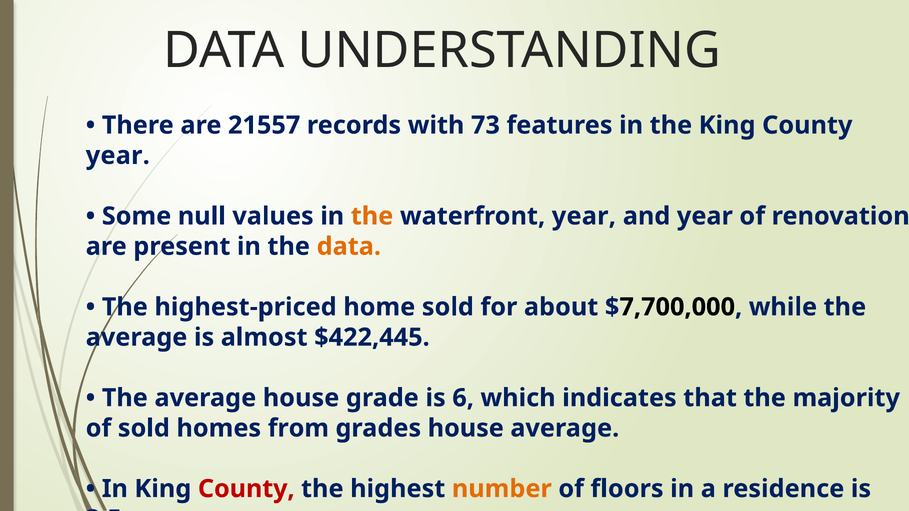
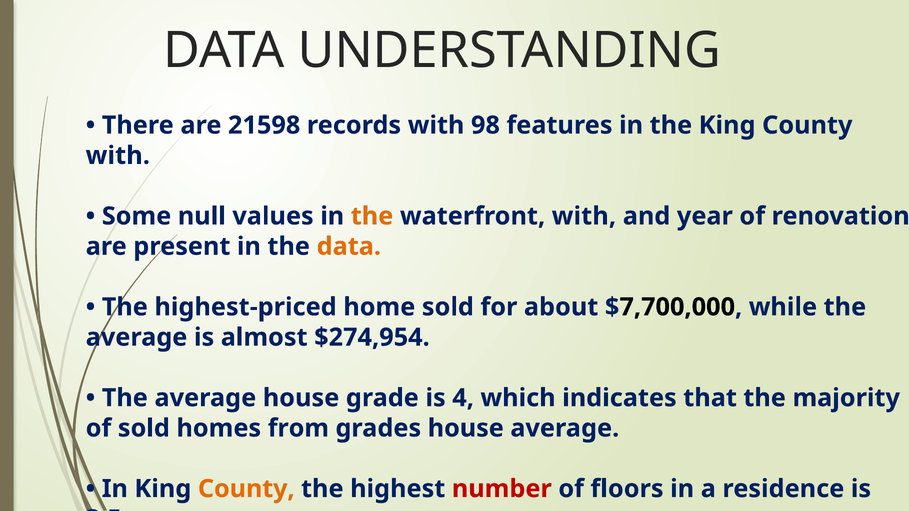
21557: 21557 -> 21598 (264, 125)
73: 73 -> 98 (485, 125)
year: year -> with (118, 156)
waterfront year: year -> with (584, 216)
$422,445: $422,445 -> $274,954 (372, 338)
6: 6 -> 4 (463, 398)
County colour: red -> orange (246, 489)
number colour: orange -> red (502, 489)
